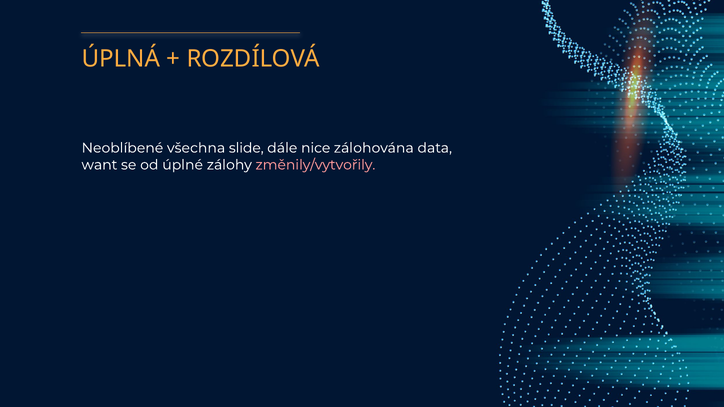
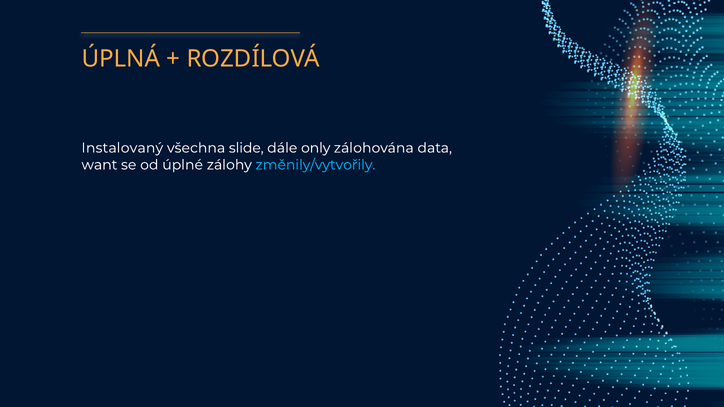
Neoblíbené: Neoblíbené -> Instalovaný (122, 148)
nice: nice -> only (316, 148)
změnily/vytvořily colour: pink -> light blue (315, 165)
